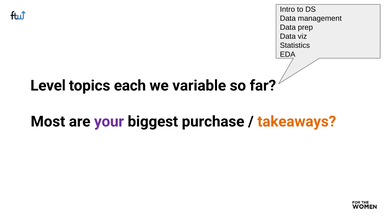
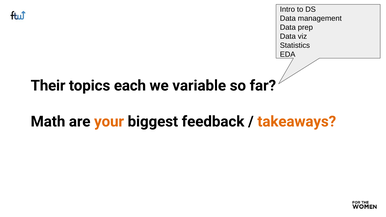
Level: Level -> Their (48, 86)
Most: Most -> Math (48, 122)
your colour: purple -> orange (109, 122)
purchase: purchase -> feedback (213, 122)
